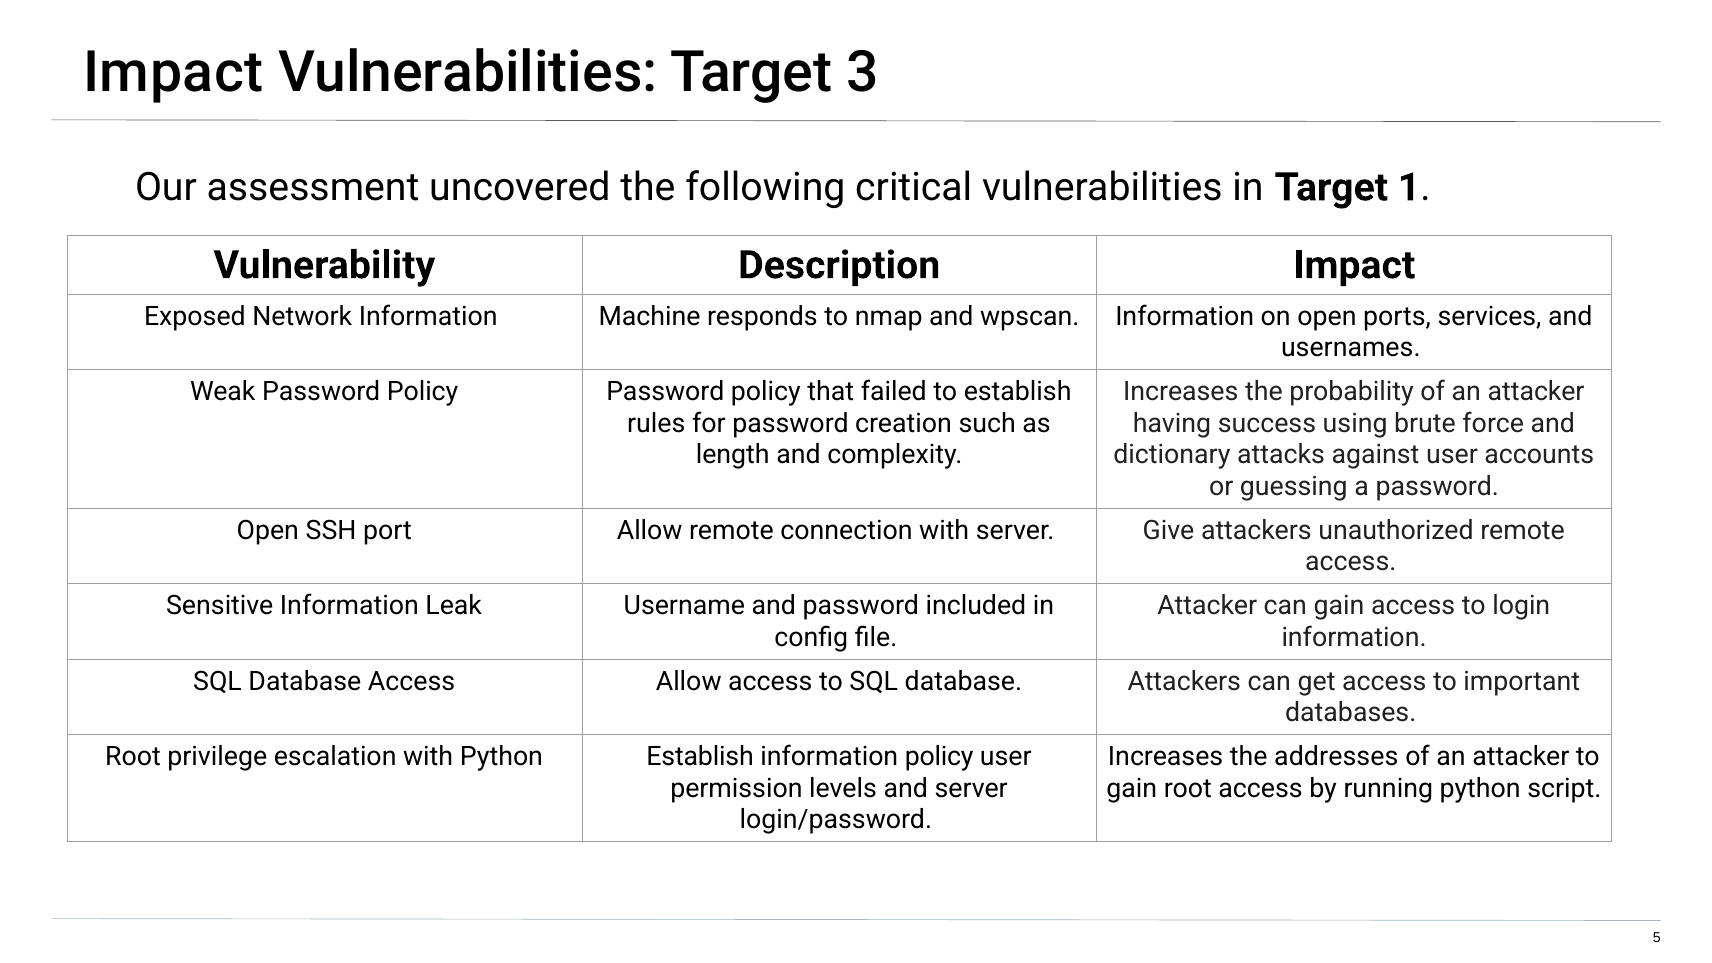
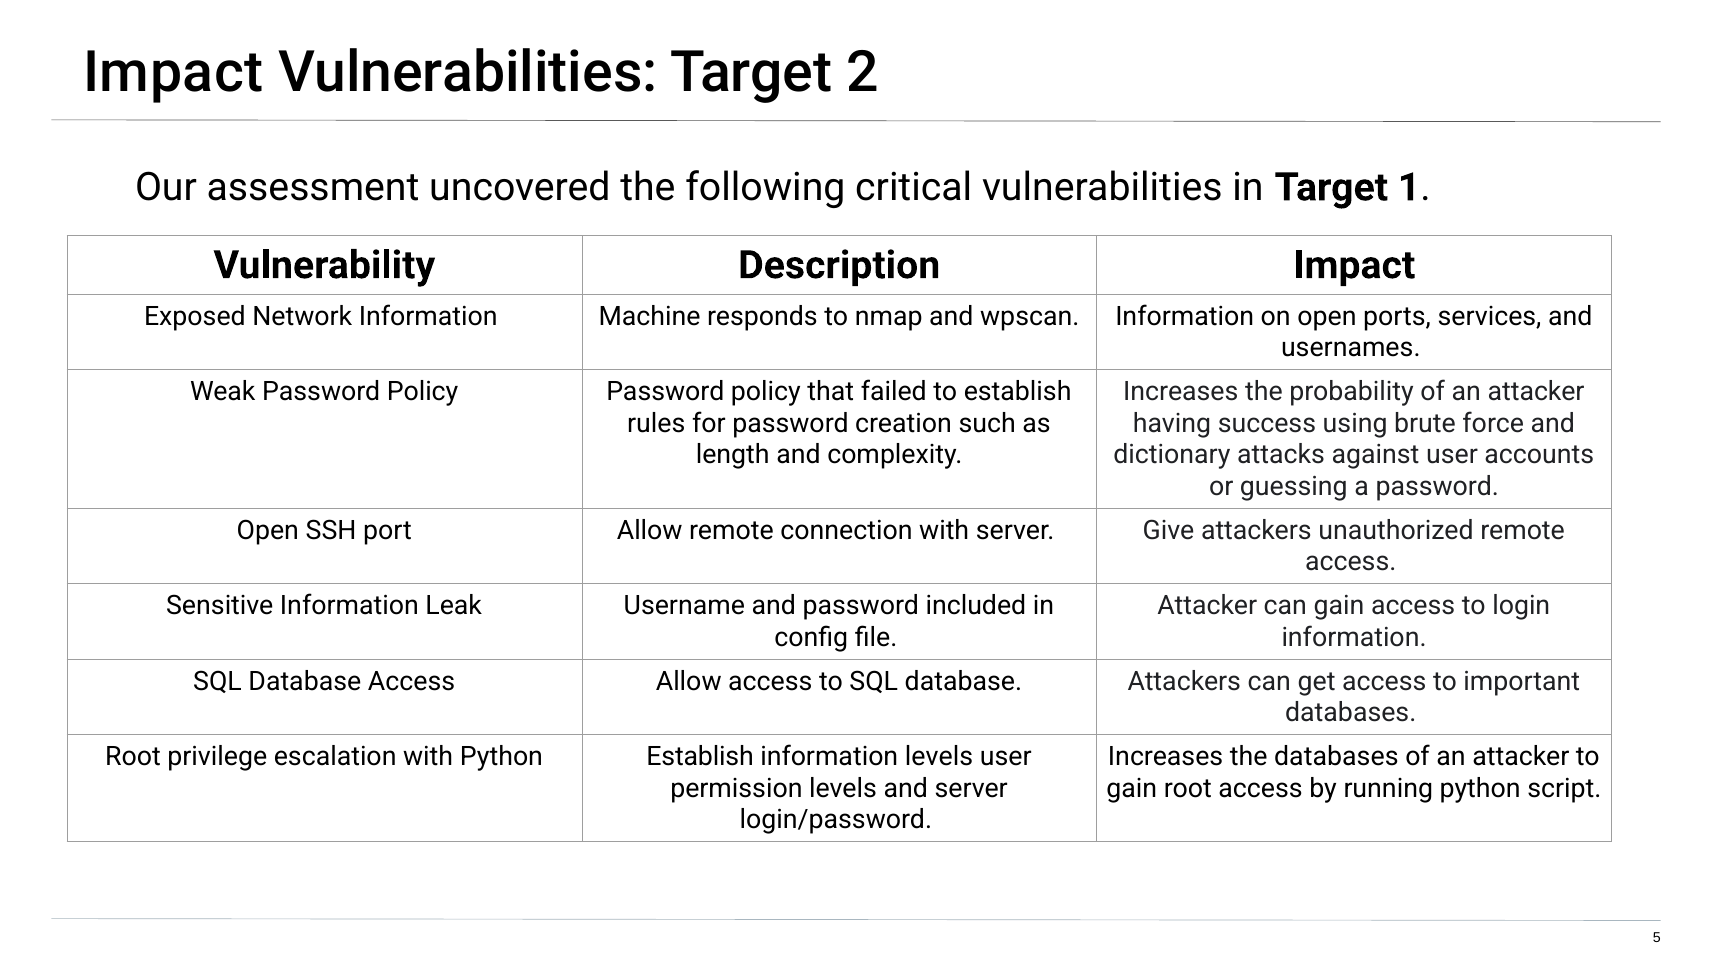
3: 3 -> 2 (863, 72)
information policy: policy -> levels (939, 757)
the addresses: addresses -> databases (1336, 757)
